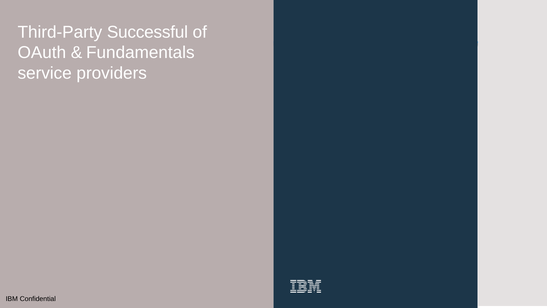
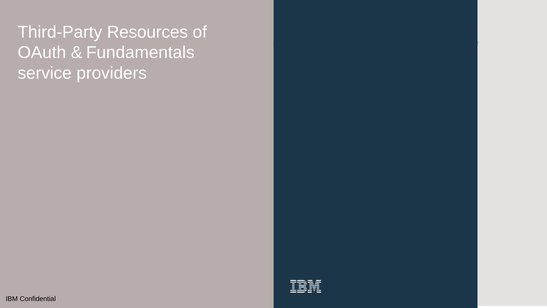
Successful: Successful -> Resources (147, 32)
